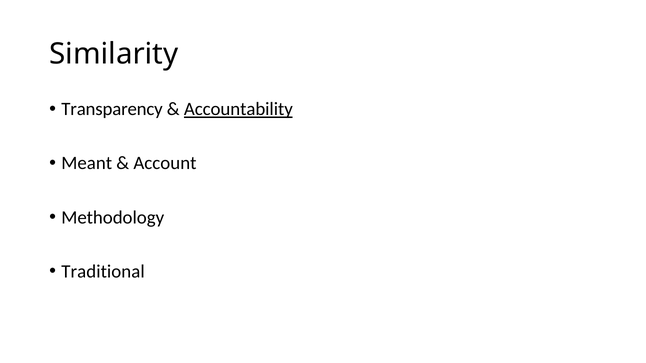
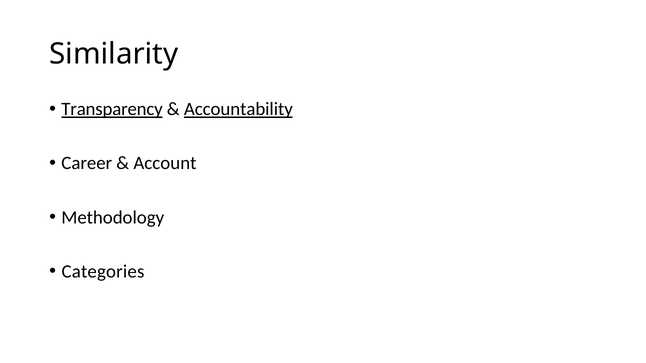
Transparency underline: none -> present (112, 109)
Meant: Meant -> Career (87, 163)
Traditional: Traditional -> Categories (103, 272)
